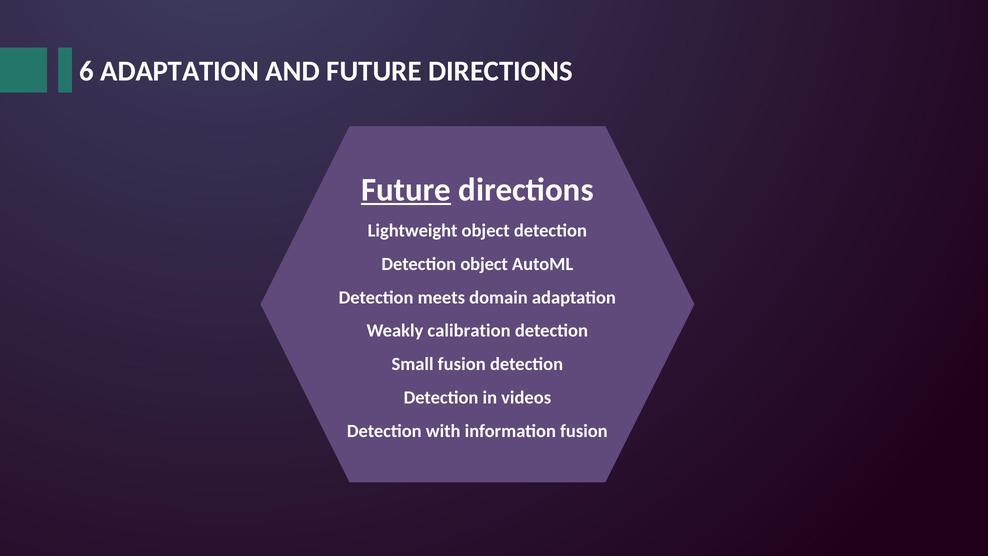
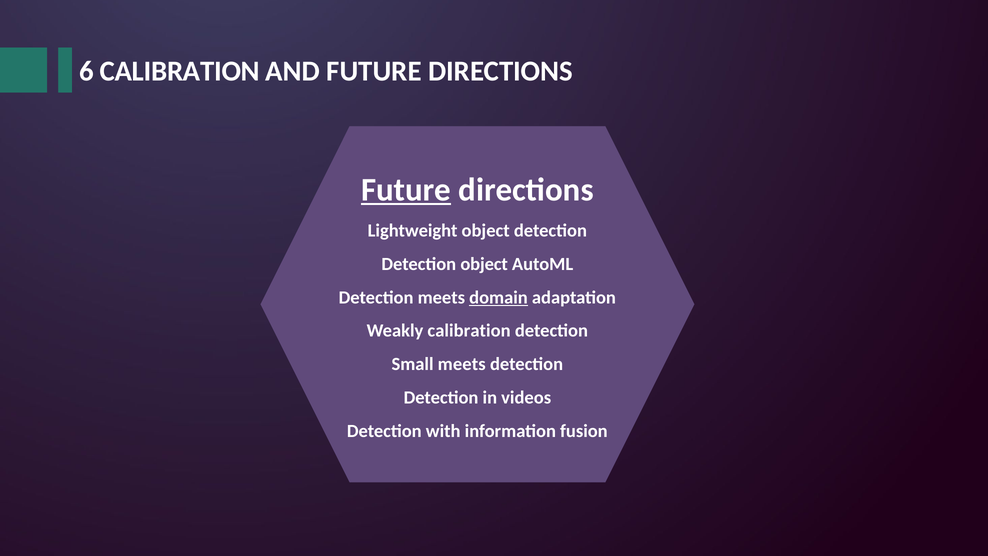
6 ADAPTATION: ADAPTATION -> CALIBRATION (180, 71)
domain underline: none -> present (499, 297)
Small fusion: fusion -> meets (462, 364)
